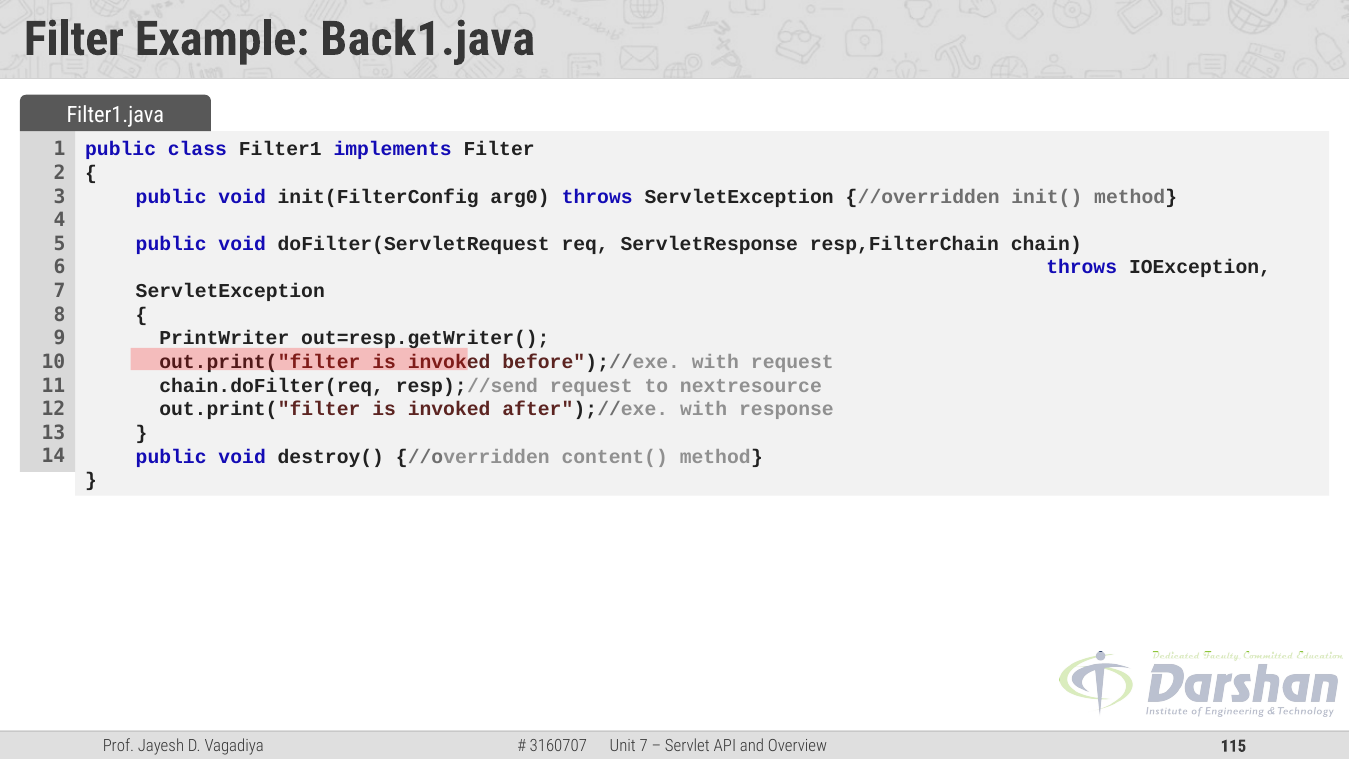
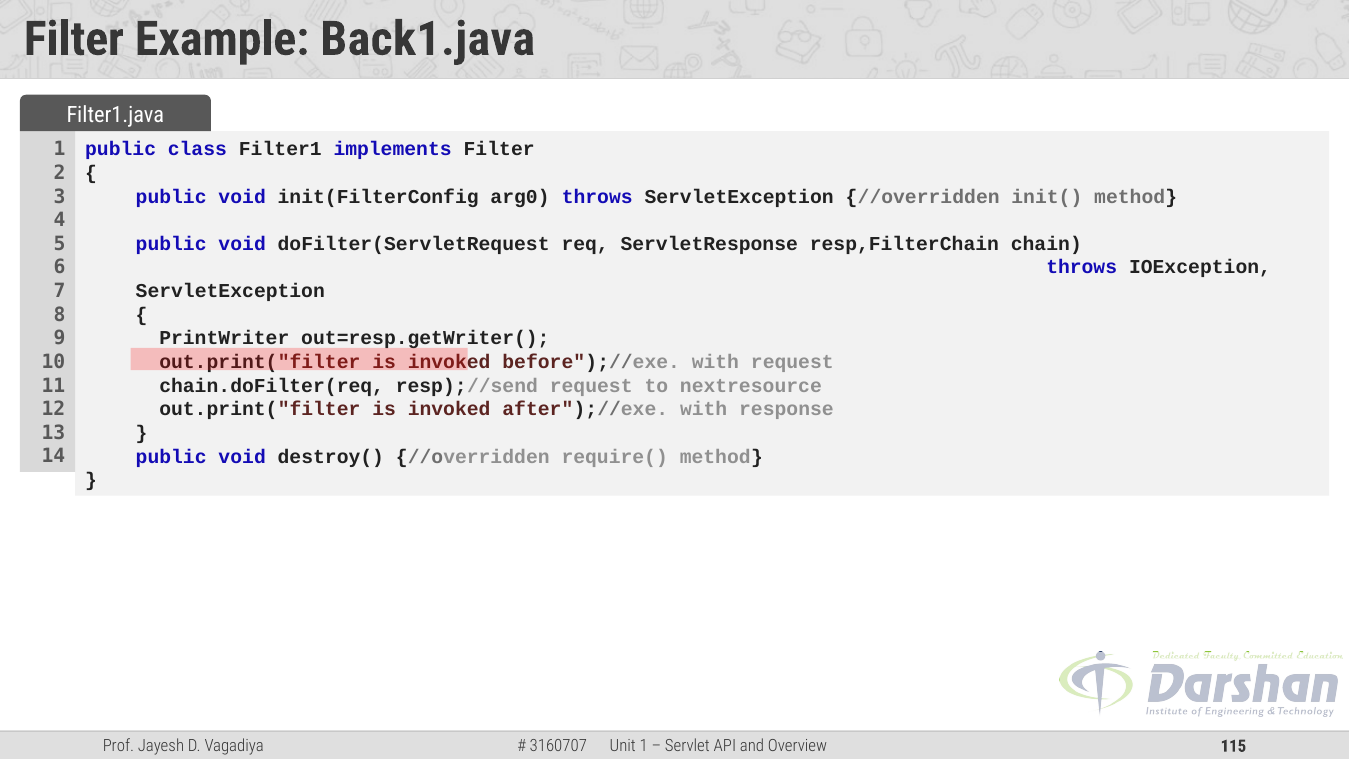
content(: content( -> require( (615, 456)
7: 7 -> 1 (644, 746)
